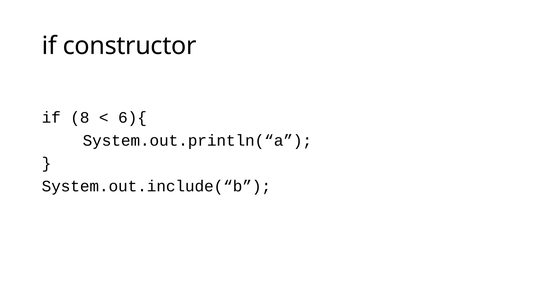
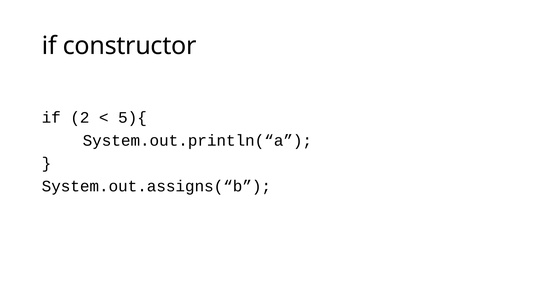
8: 8 -> 2 (80, 117)
6){: 6){ -> 5){ (132, 117)
System.out.include(“b: System.out.include(“b -> System.out.assigns(“b (156, 186)
